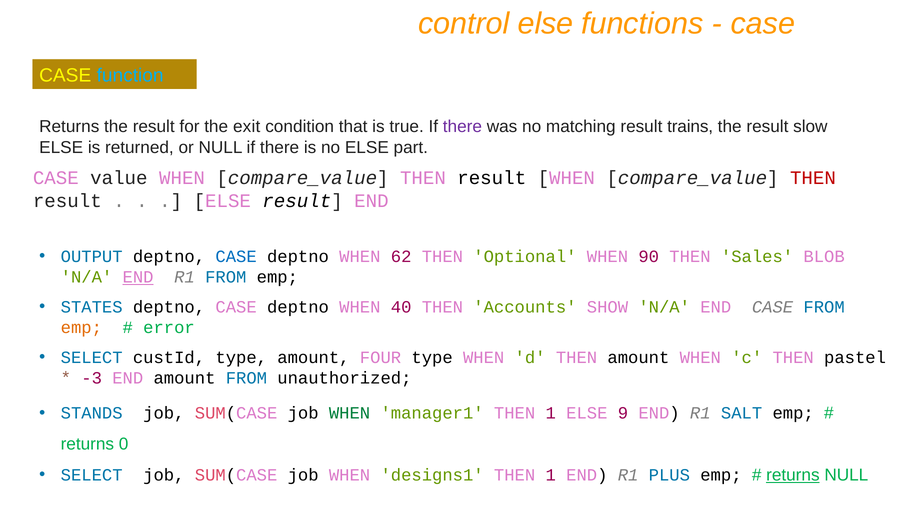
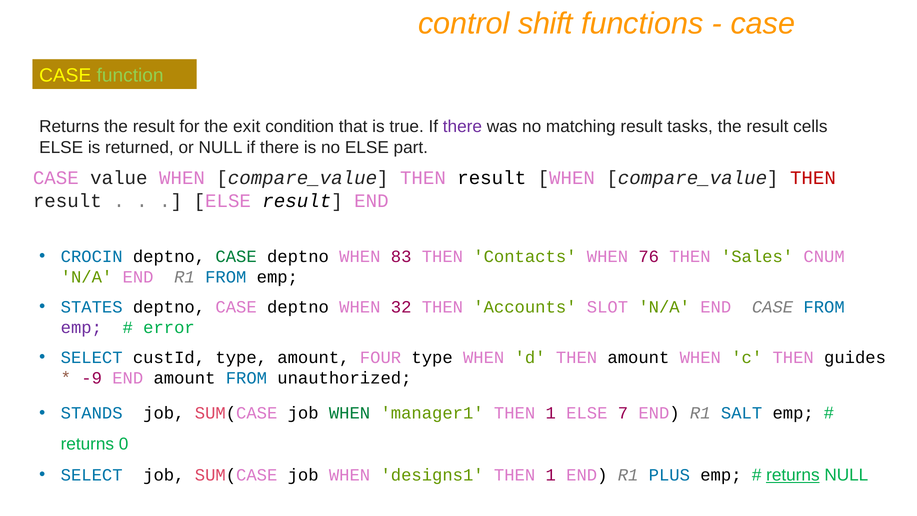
control else: else -> shift (546, 24)
function colour: light blue -> light green (130, 75)
trains: trains -> tasks (690, 127)
slow: slow -> cells (810, 127)
OUTPUT: OUTPUT -> CROCIN (92, 257)
CASE colour: blue -> green (236, 257)
62: 62 -> 83 (401, 257)
Optional: Optional -> Contacts (525, 257)
90: 90 -> 76 (649, 257)
BLOB: BLOB -> CNUM (824, 257)
END underline: present -> none (138, 277)
40: 40 -> 32 (401, 307)
SHOW: SHOW -> SLOT (607, 307)
emp colour: orange -> purple (81, 328)
pastel: pastel -> guides (855, 357)
-3: -3 -> -9 (92, 378)
9: 9 -> 7 (623, 413)
